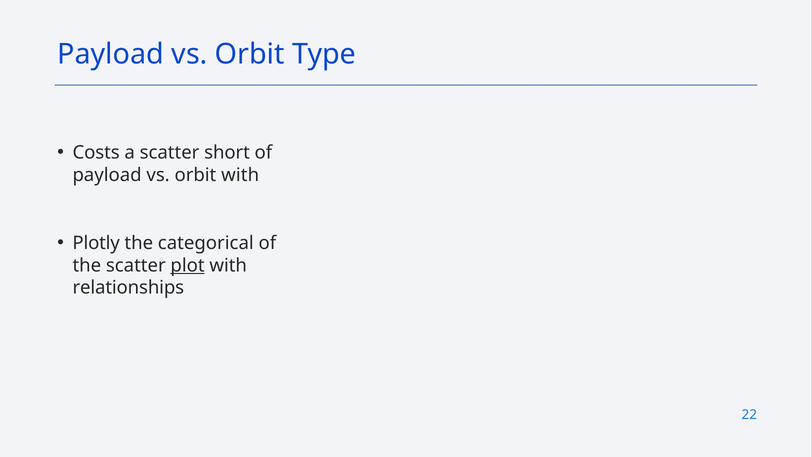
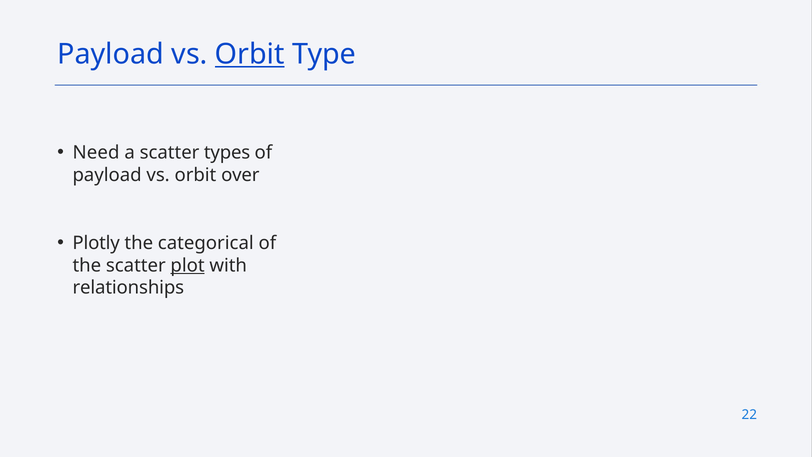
Orbit underline: none -> present (250, 54)
Costs: Costs -> Need (96, 152)
short: short -> types (227, 152)
orbit with: with -> over (240, 175)
